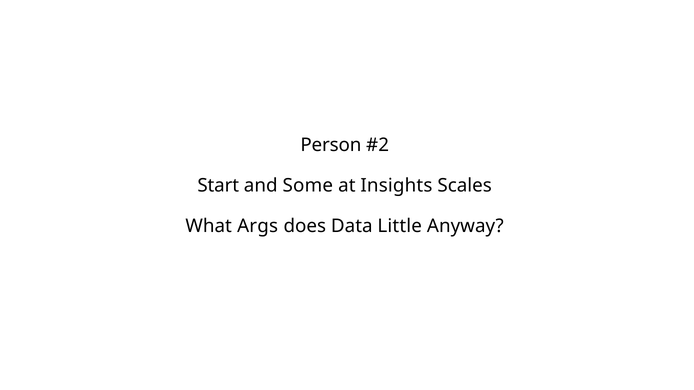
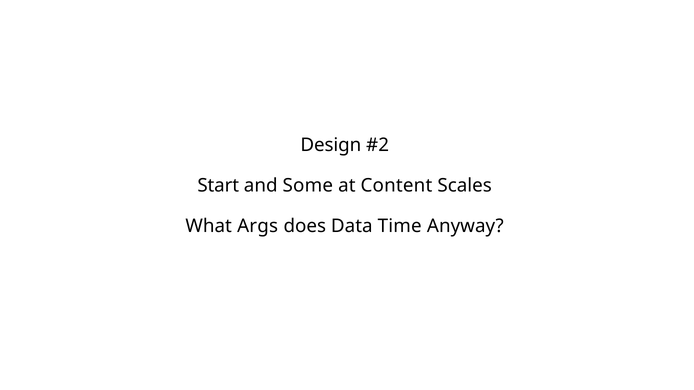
Person: Person -> Design (331, 145)
Insights: Insights -> Content (396, 186)
Little: Little -> Time (400, 226)
